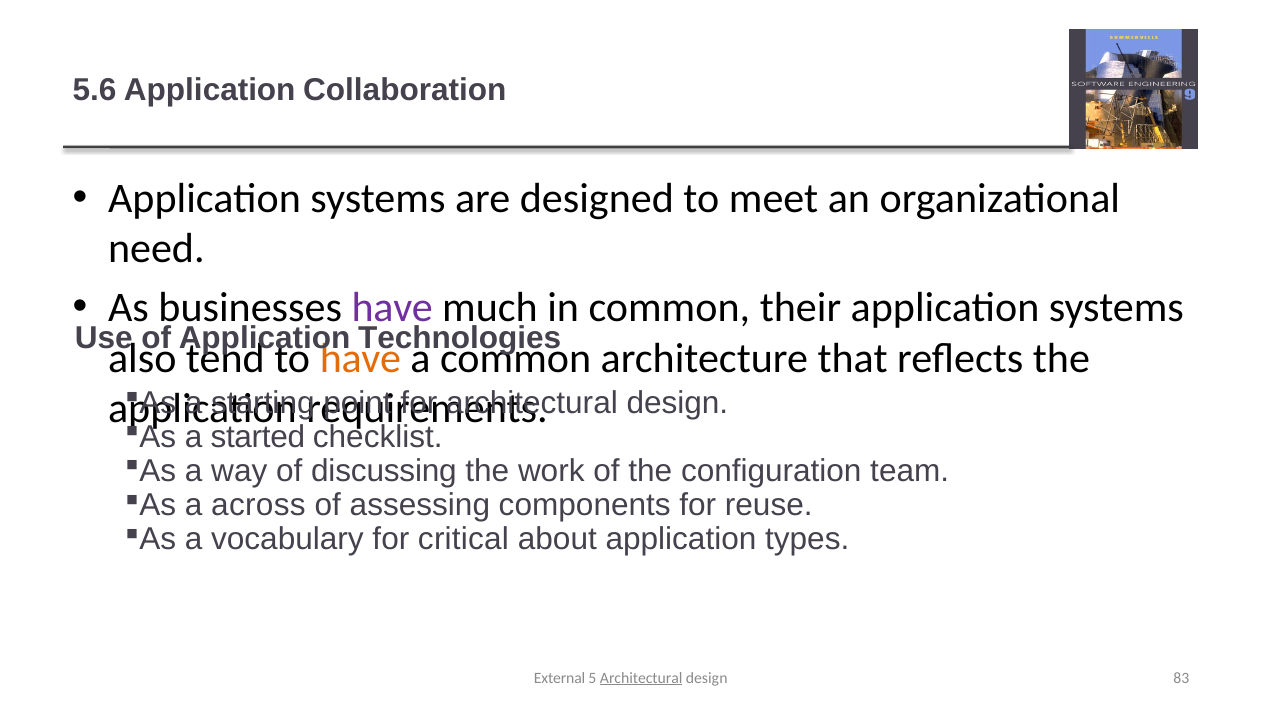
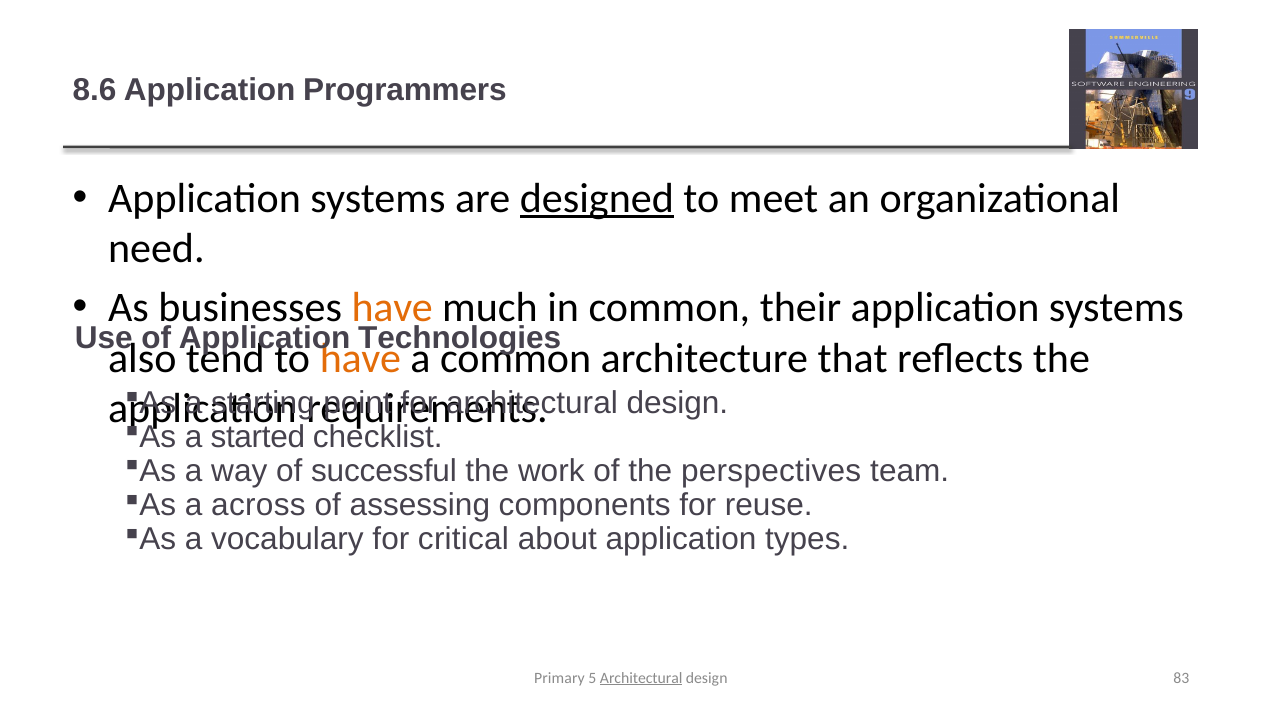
5.6: 5.6 -> 8.6 (94, 90)
Collaboration: Collaboration -> Programmers (405, 90)
designed underline: none -> present (597, 199)
have colour: purple -> orange (392, 308)
discussing: discussing -> successful (384, 471)
configuration: configuration -> perspectives (771, 471)
External: External -> Primary (559, 678)
